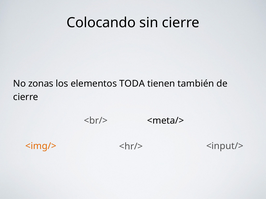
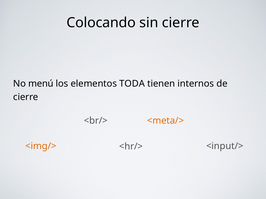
zonas: zonas -> menú (41, 84)
también: también -> internos (196, 84)
<meta/> colour: black -> orange (166, 121)
